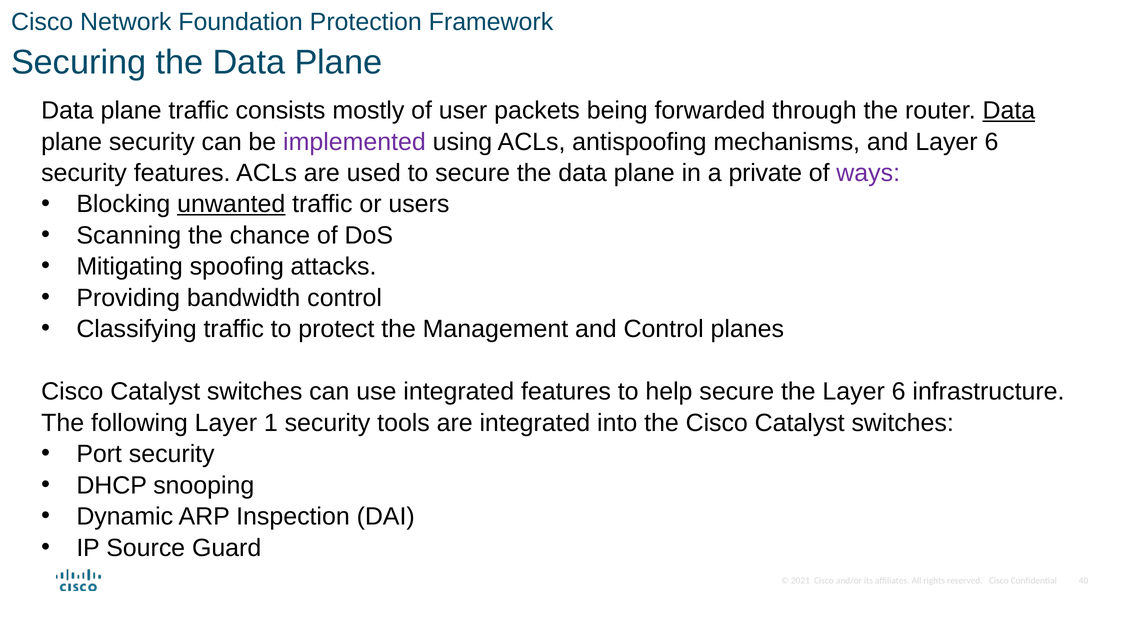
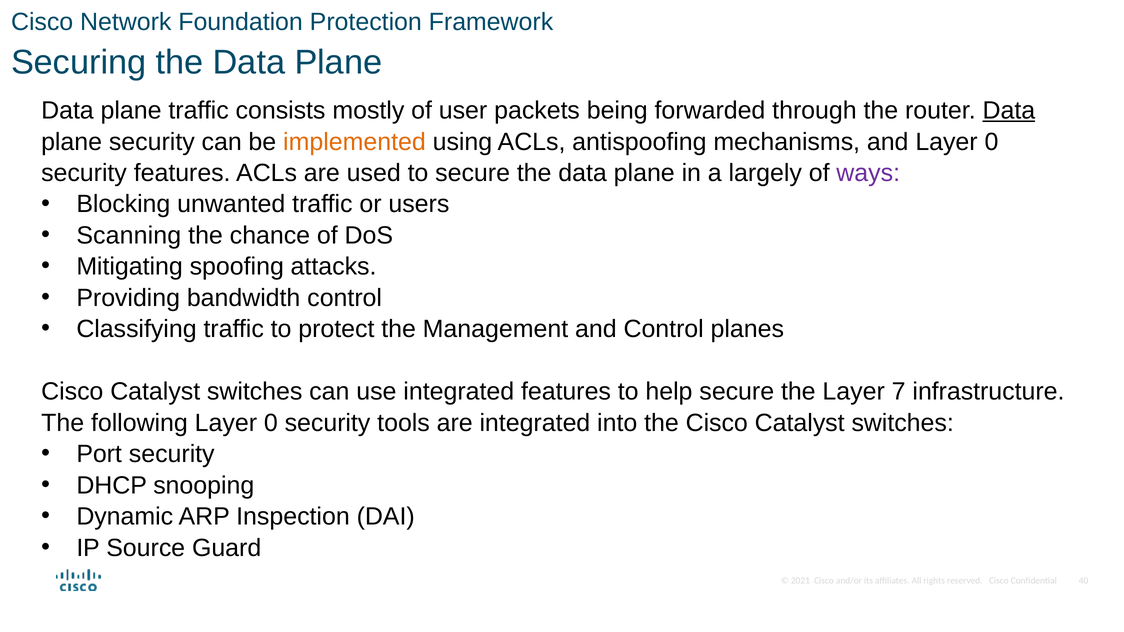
implemented colour: purple -> orange (354, 142)
and Layer 6: 6 -> 0 (992, 142)
private: private -> largely (765, 173)
unwanted underline: present -> none (231, 204)
the Layer 6: 6 -> 7 (899, 392)
following Layer 1: 1 -> 0 (271, 423)
